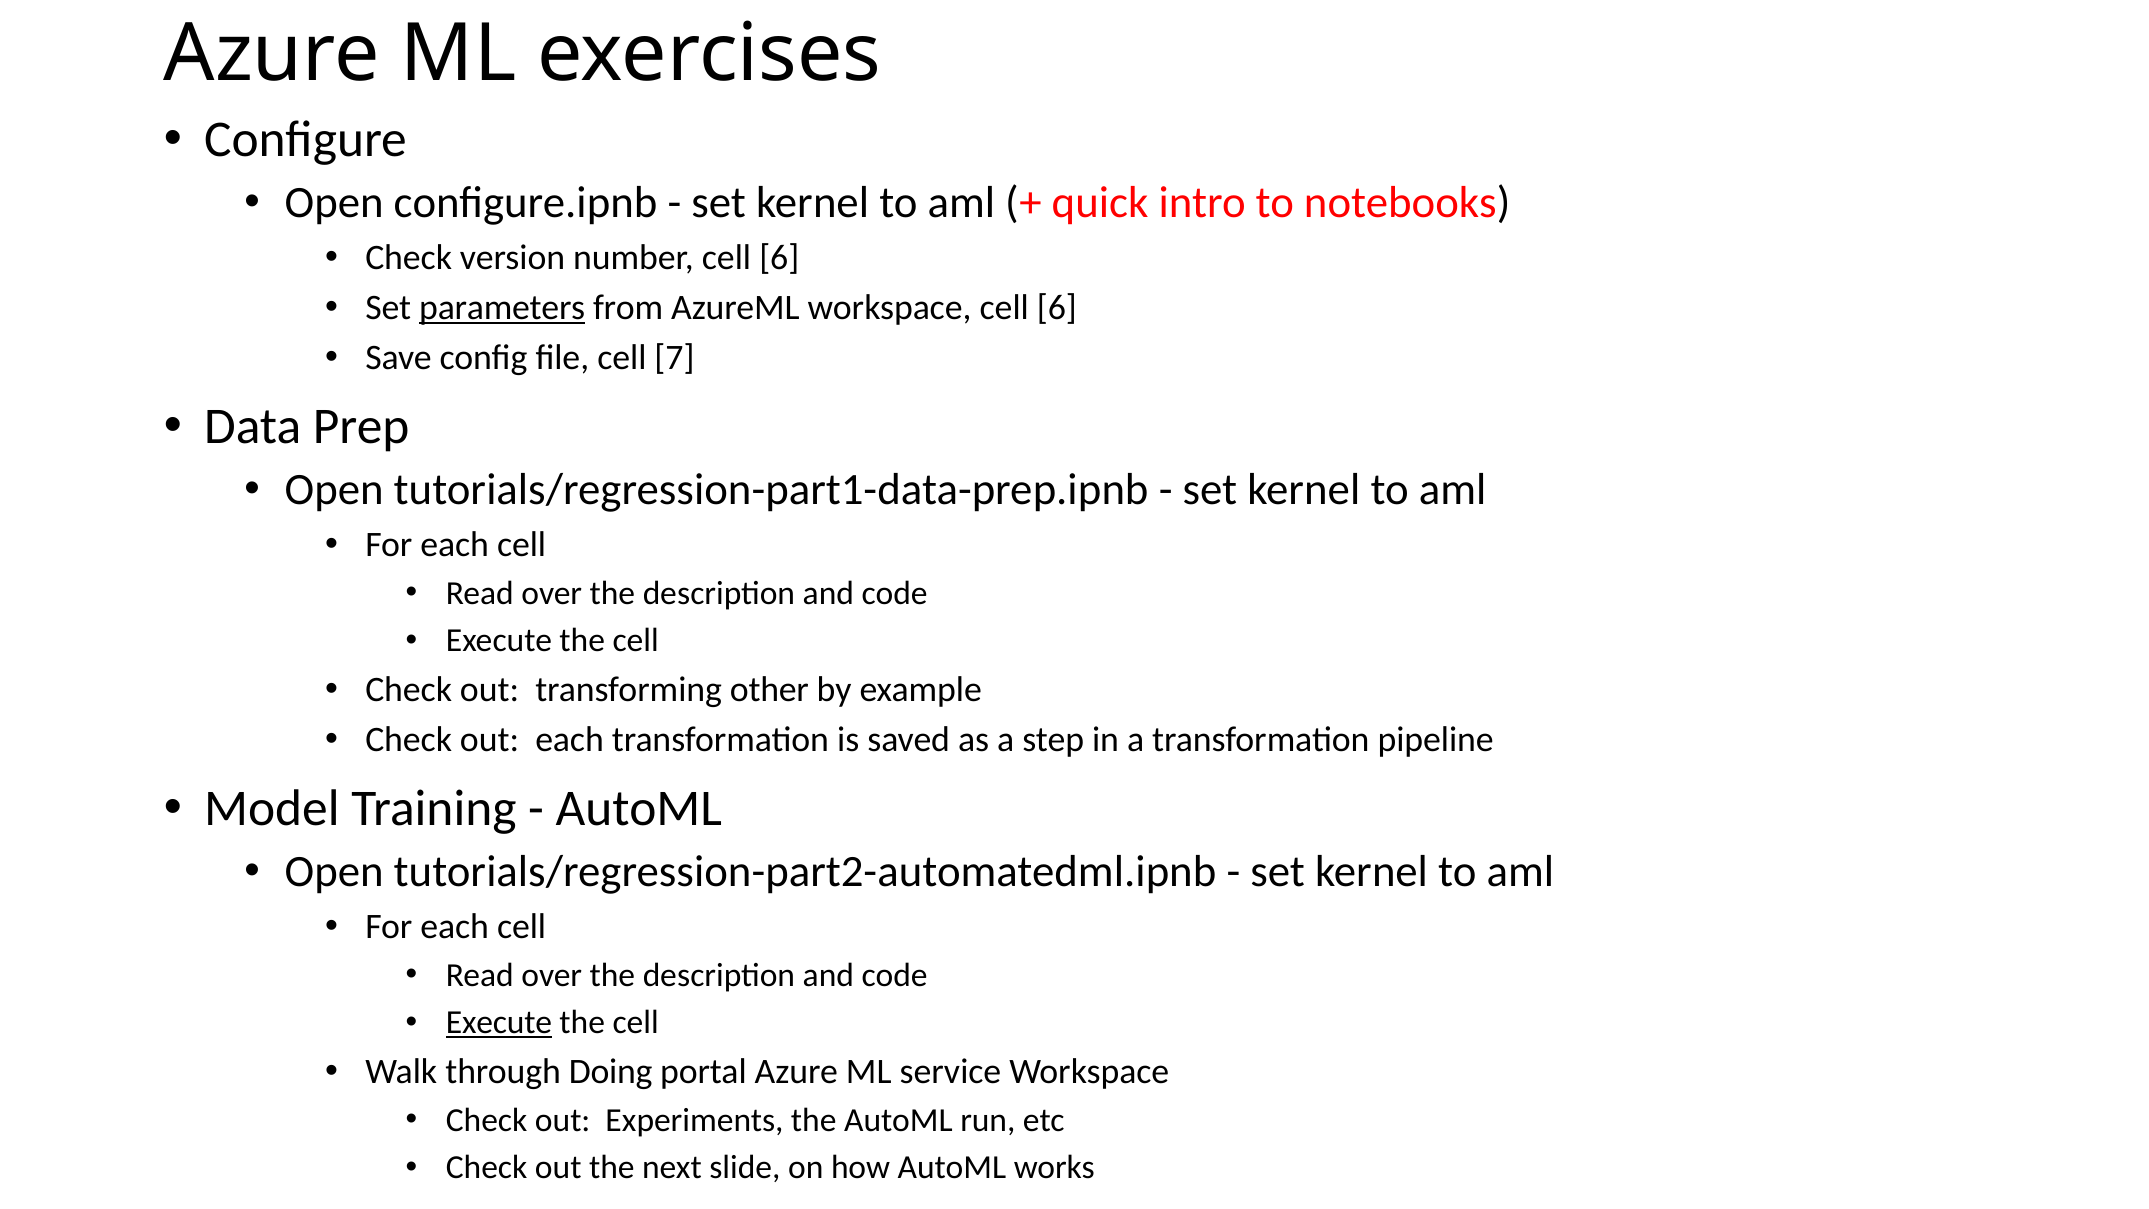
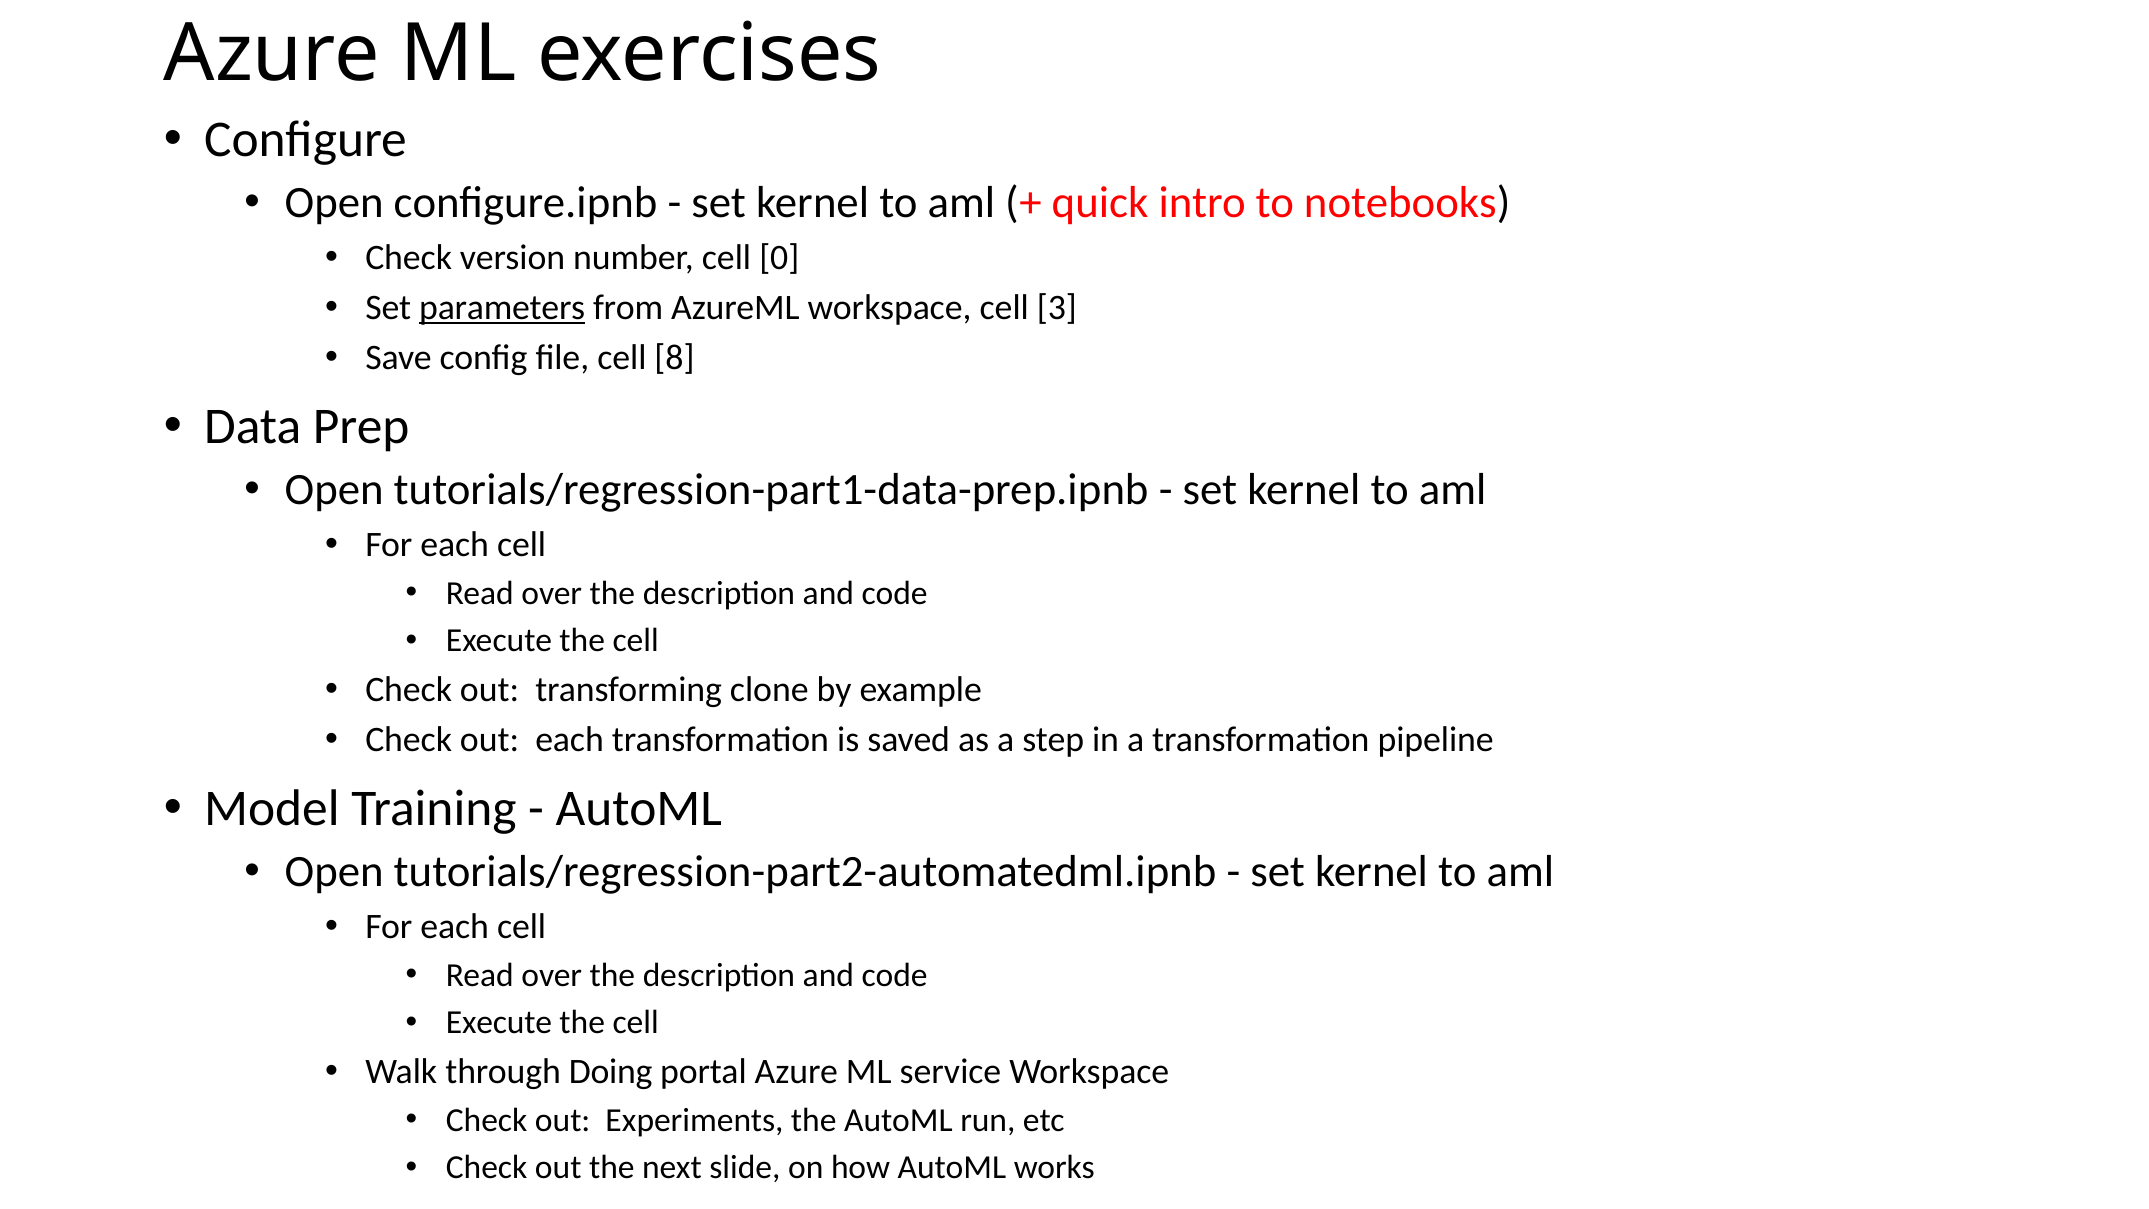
number cell 6: 6 -> 0 (779, 258)
workspace cell 6: 6 -> 3 (1057, 307)
7: 7 -> 8 (675, 357)
other: other -> clone (769, 689)
Execute underline: present -> none (499, 1023)
